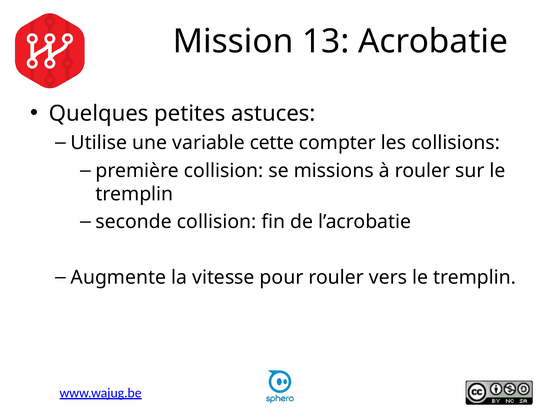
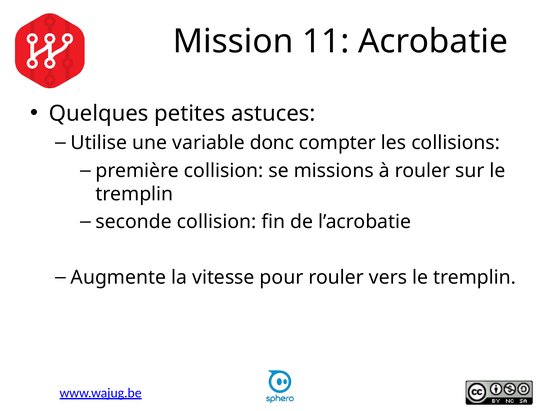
13: 13 -> 11 (326, 42)
cette: cette -> donc (272, 143)
